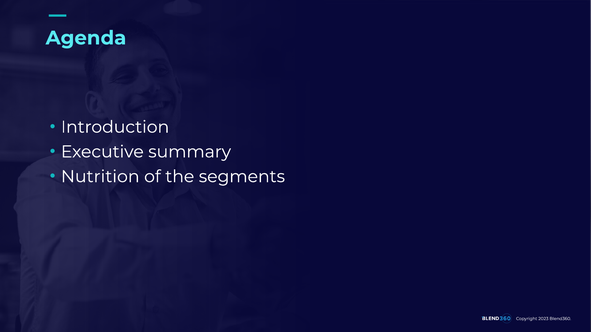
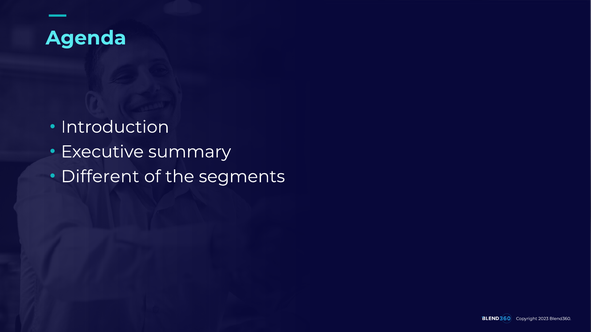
Nutrition: Nutrition -> Different (100, 177)
